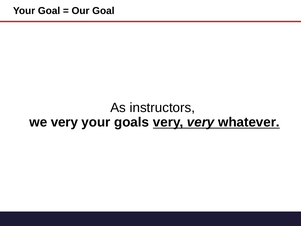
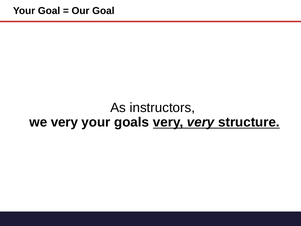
whatever: whatever -> structure (249, 122)
